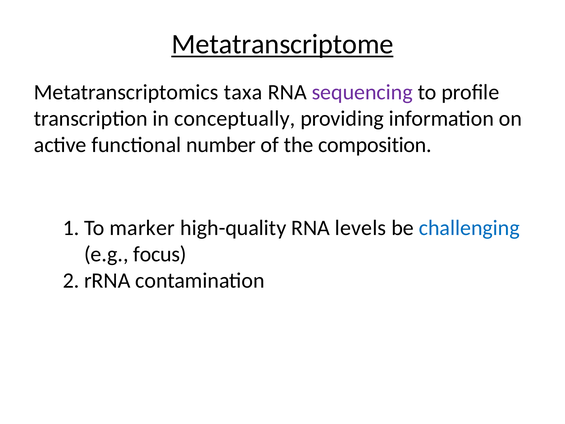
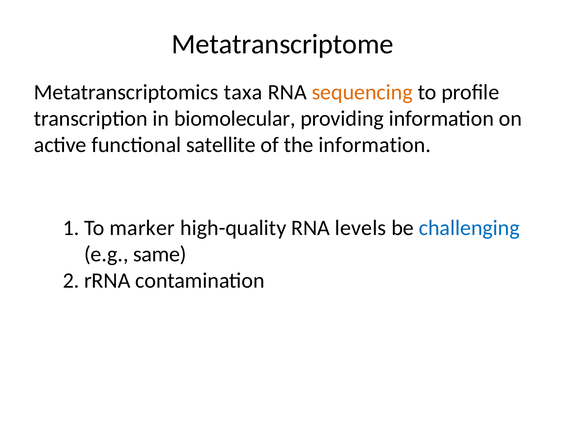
Metatranscriptome underline: present -> none (282, 44)
sequencing colour: purple -> orange (362, 92)
conceptually: conceptually -> biomolecular (235, 118)
number: number -> satellite (221, 145)
the composition: composition -> information (375, 145)
focus: focus -> same (160, 254)
